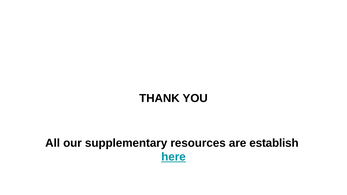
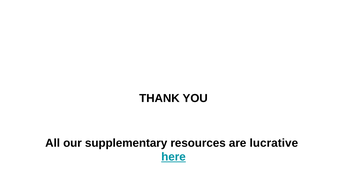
establish: establish -> lucrative (274, 143)
